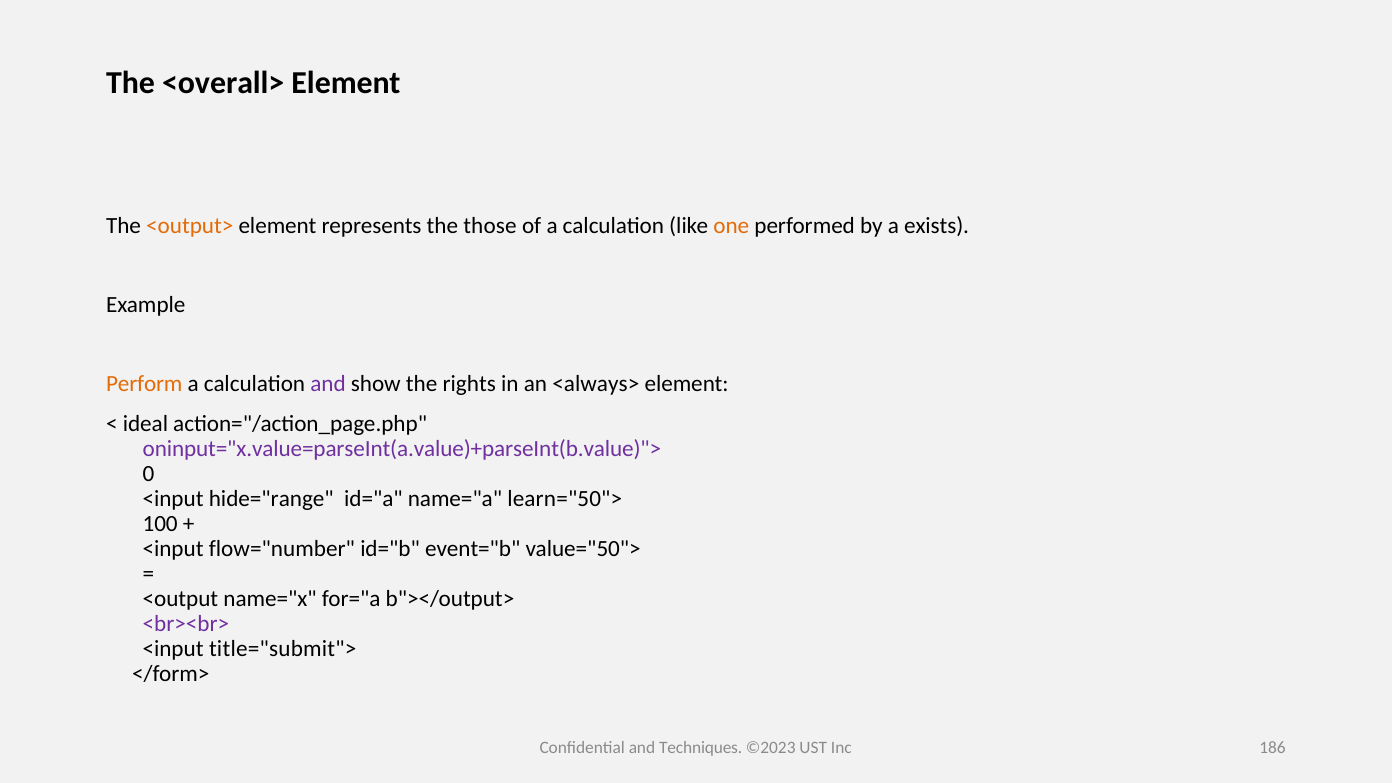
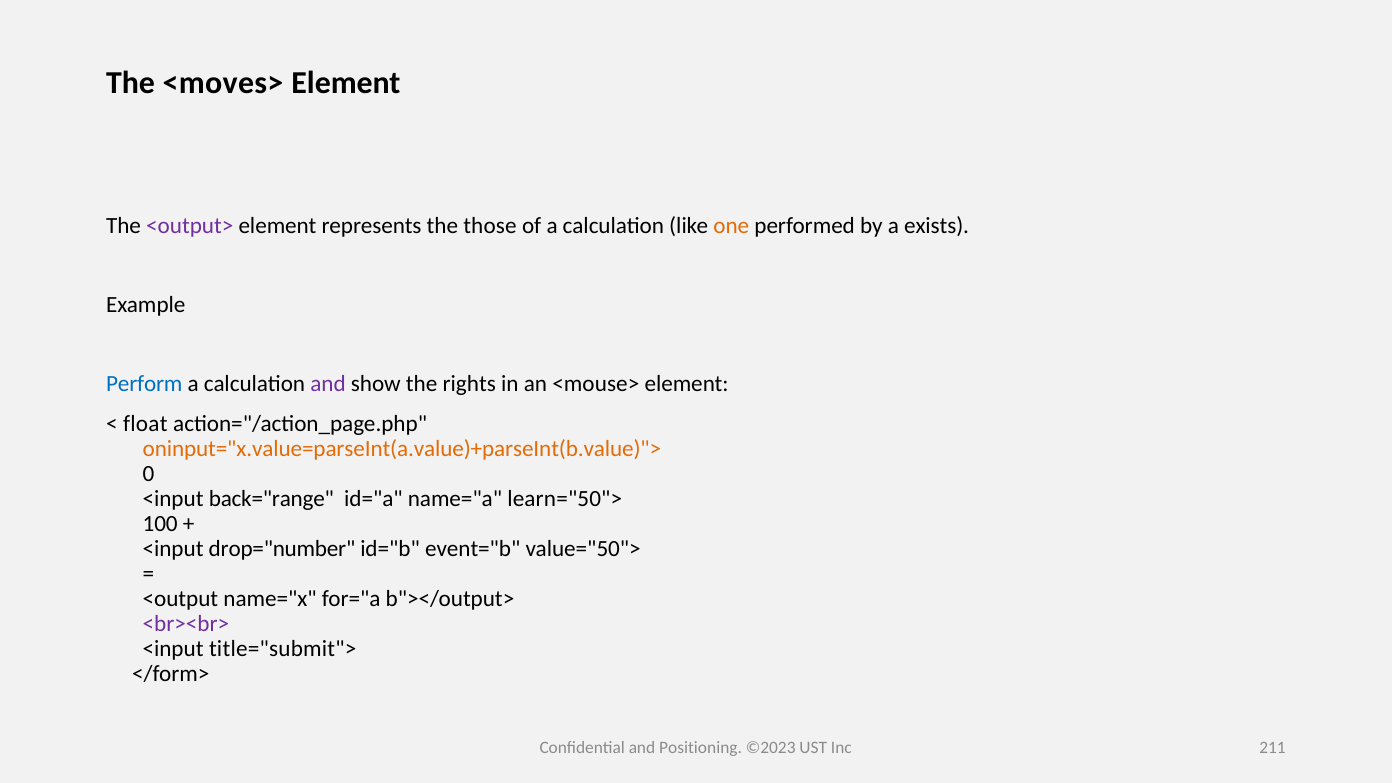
<overall>: <overall> -> <moves> (223, 83)
<output> colour: orange -> purple (190, 226)
Perform colour: orange -> blue (144, 384)
<always>: <always> -> <mouse> (596, 384)
ideal: ideal -> float (145, 424)
oninput="x.value=parseInt(a.value)+parseInt(b.value)"> colour: purple -> orange (402, 449)
hide="range: hide="range -> back="range (271, 499)
flow="number: flow="number -> drop="number (282, 549)
Techniques: Techniques -> Positioning (701, 748)
186: 186 -> 211 (1273, 748)
